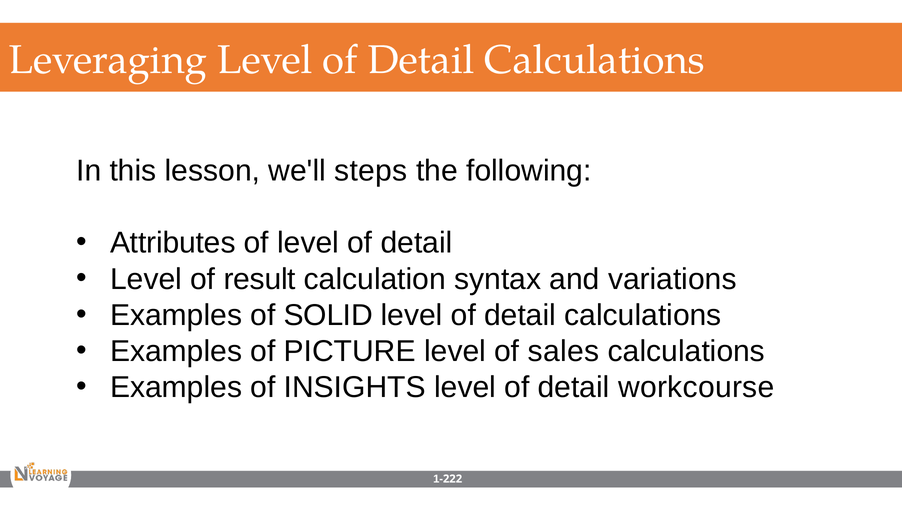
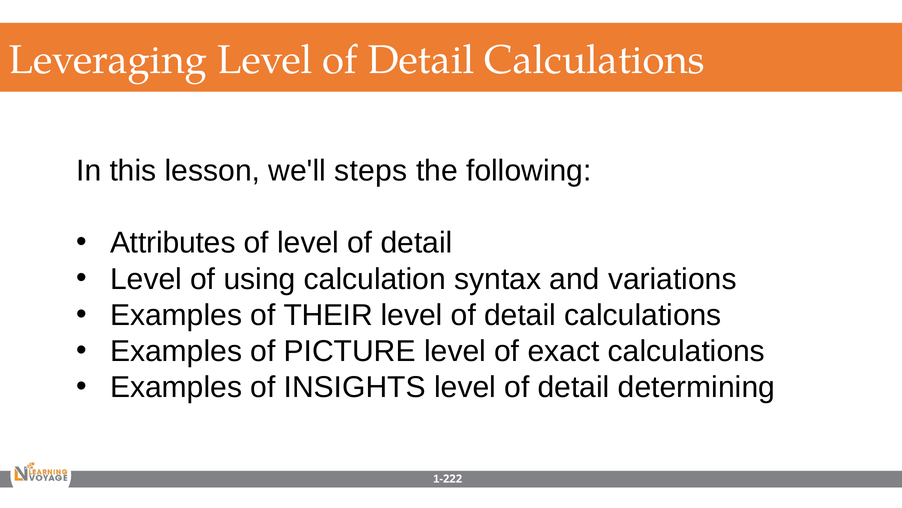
result: result -> using (260, 279)
SOLID: SOLID -> THEIR (328, 315)
sales: sales -> exact (564, 351)
workcourse: workcourse -> determining (696, 387)
